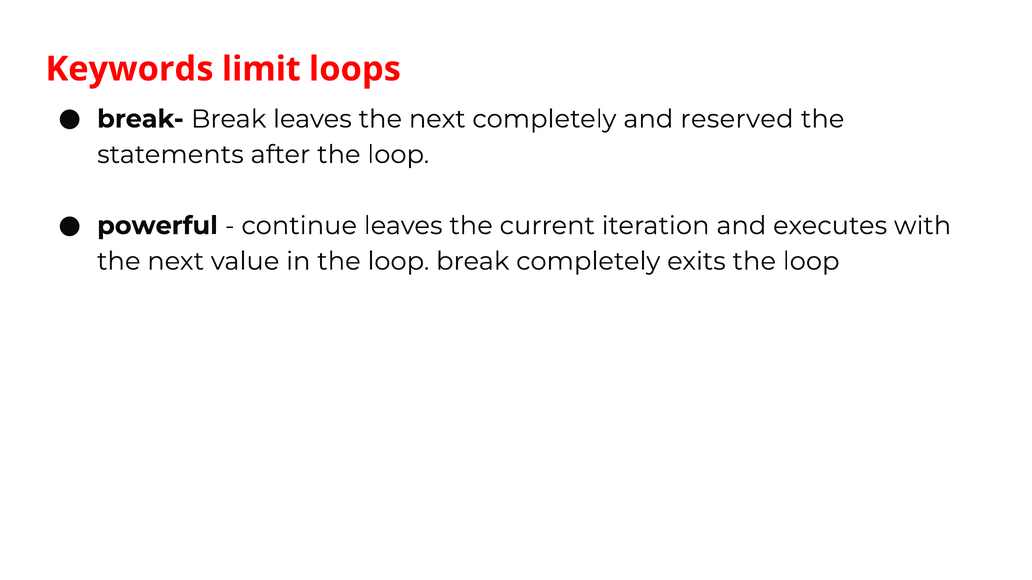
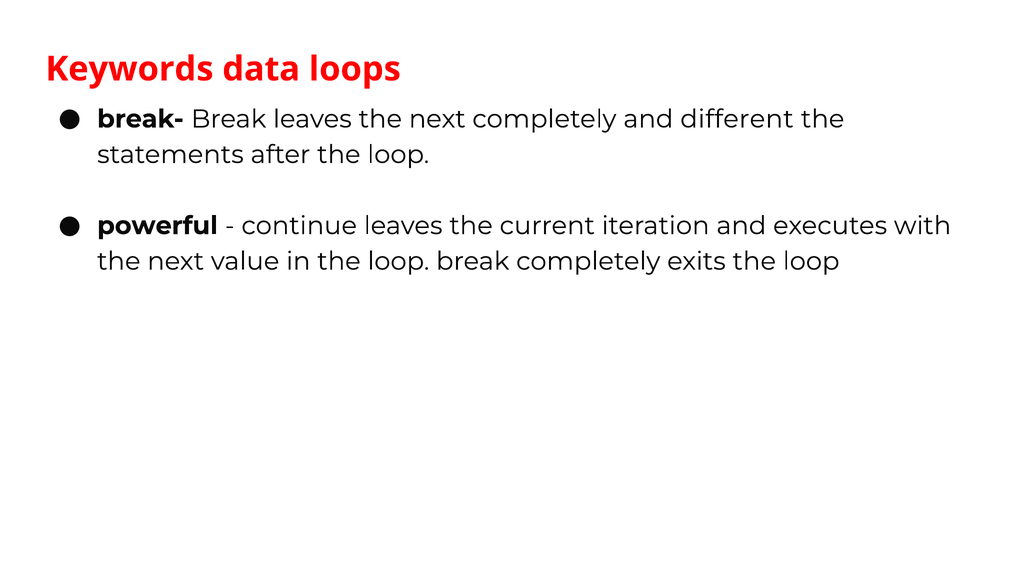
limit: limit -> data (261, 69)
reserved: reserved -> different (737, 119)
